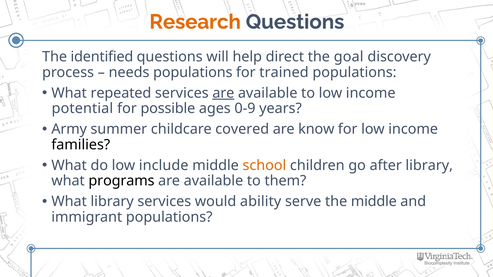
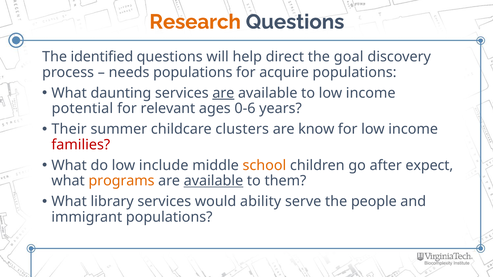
trained: trained -> acquire (284, 72)
repeated: repeated -> daunting (121, 93)
possible: possible -> relevant (168, 109)
0-9: 0-9 -> 0-6 (245, 109)
Army: Army -> Their (69, 129)
covered: covered -> clusters (242, 129)
families colour: black -> red (81, 145)
after library: library -> expect (429, 166)
programs colour: black -> orange (122, 181)
available underline: none -> present (213, 181)
the middle: middle -> people (374, 202)
